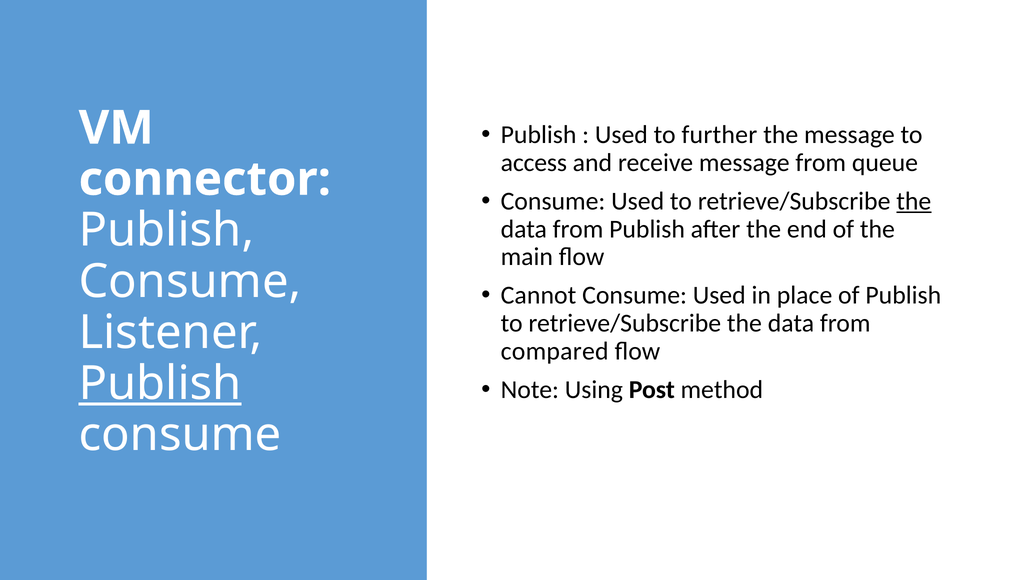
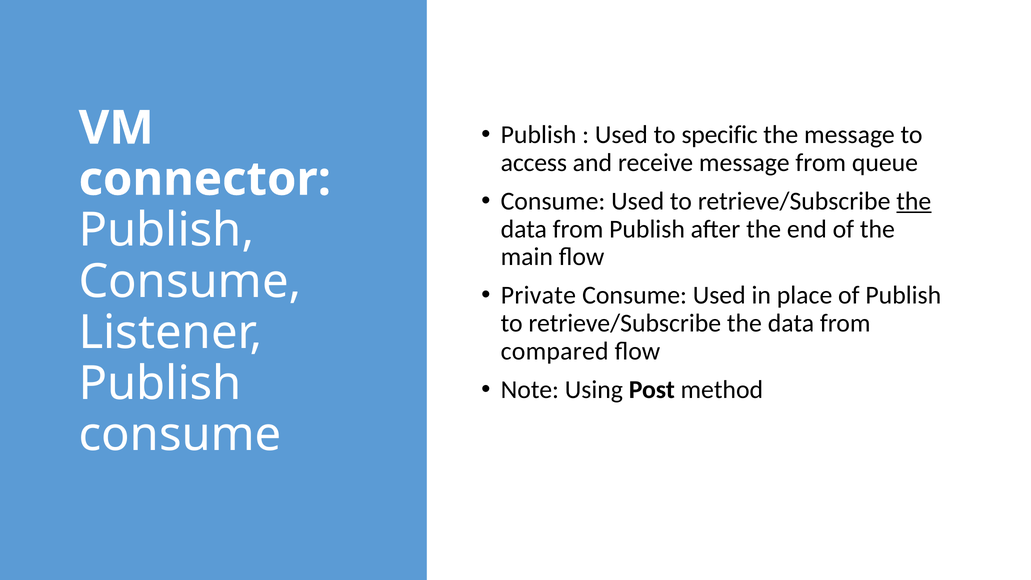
further: further -> specific (720, 135)
Cannot: Cannot -> Private (538, 295)
Publish underline: present -> none (160, 384)
